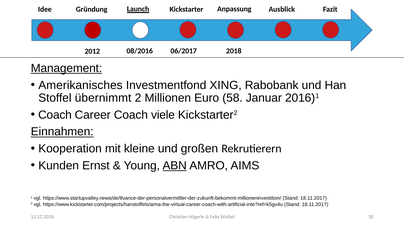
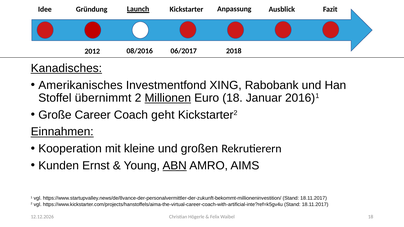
Management: Management -> Kanadisches (66, 68)
Millionen underline: none -> present (168, 98)
Euro 58: 58 -> 18 (233, 98)
Coach: Coach -> Große (55, 115)
viele: viele -> geht (163, 115)
